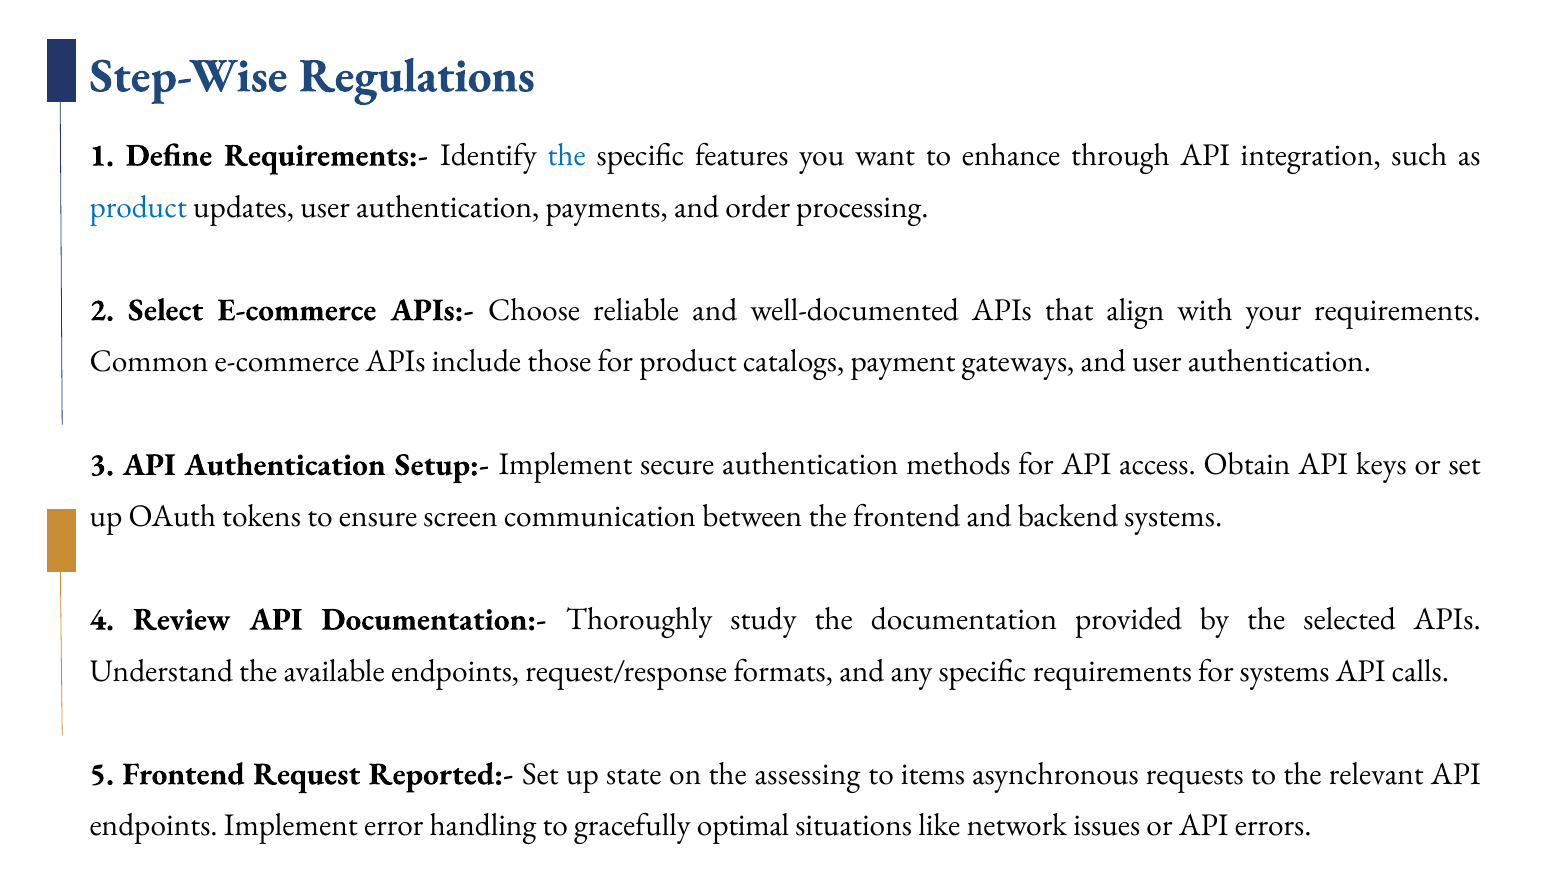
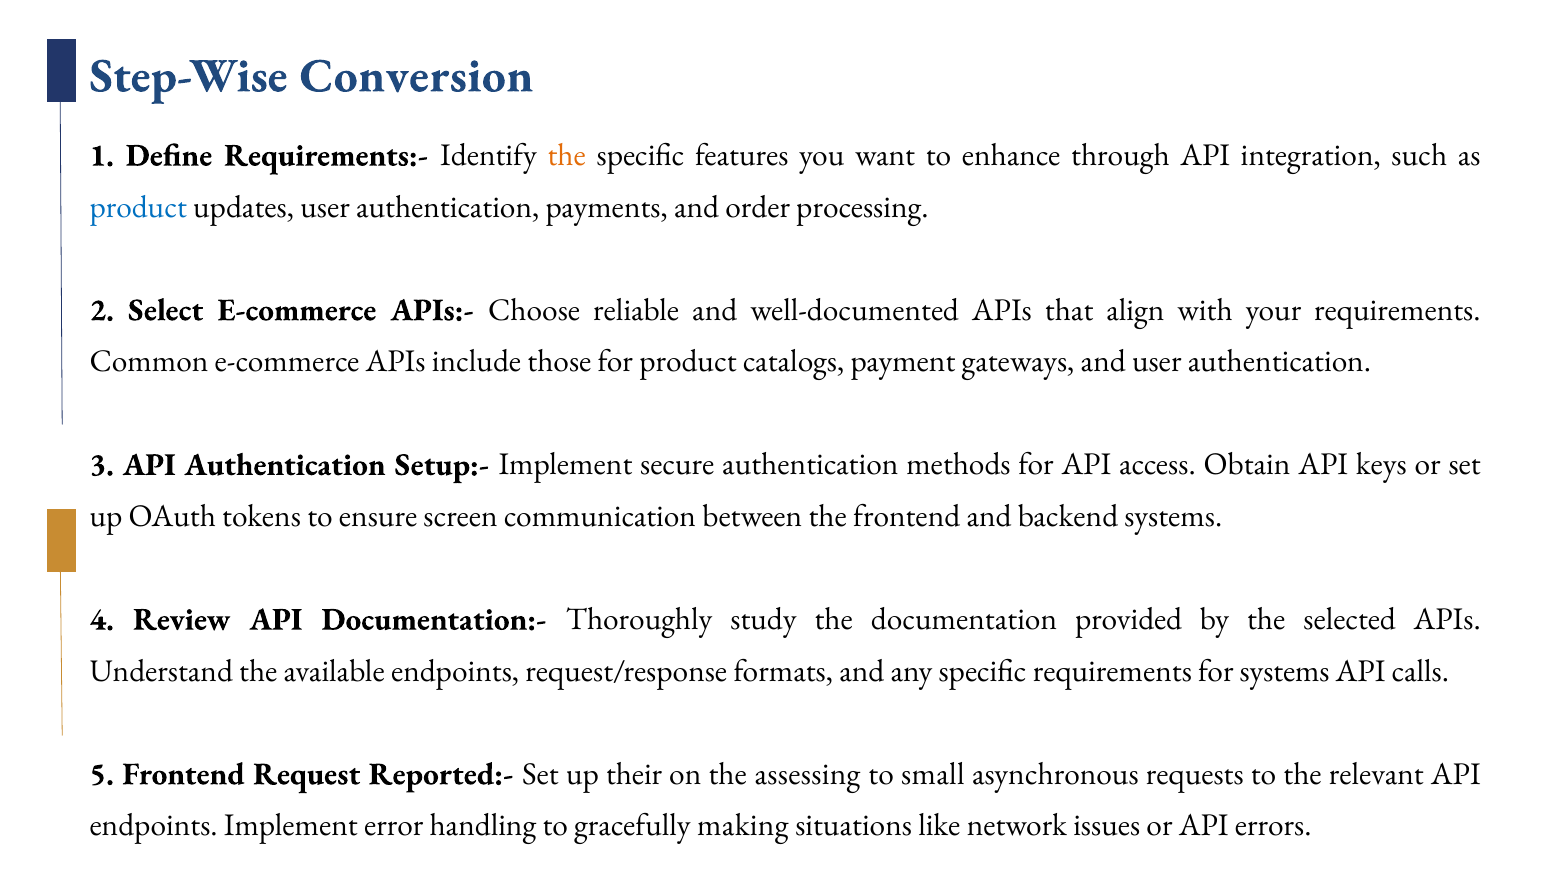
Regulations: Regulations -> Conversion (416, 76)
the colour: blue -> orange (567, 155)
state: state -> their (634, 773)
items: items -> small (933, 773)
optimal: optimal -> making (743, 825)
